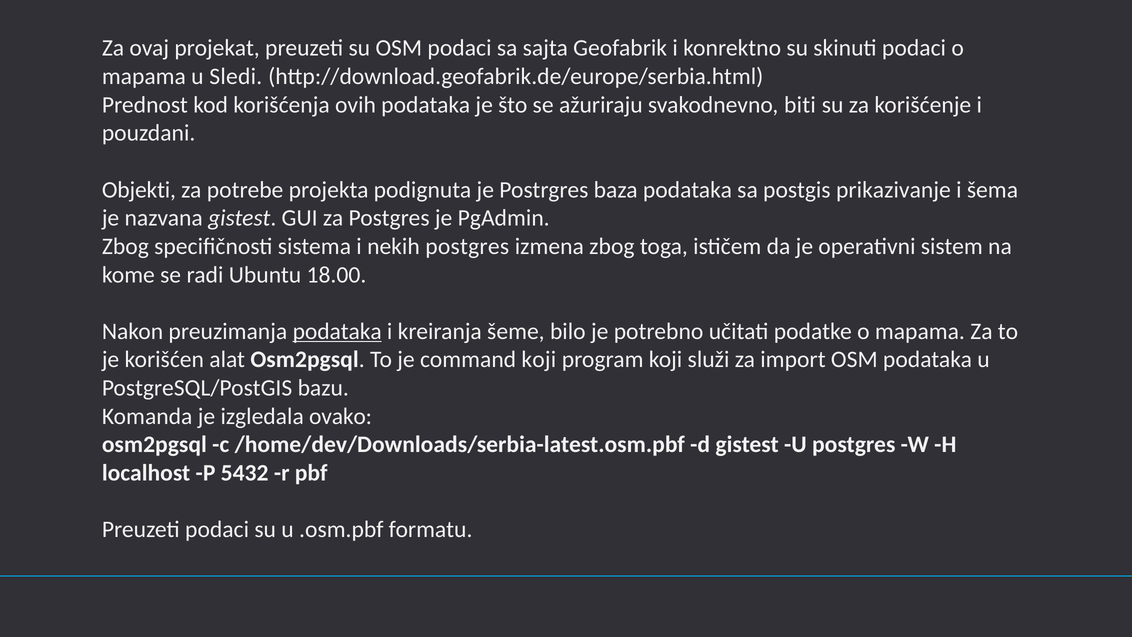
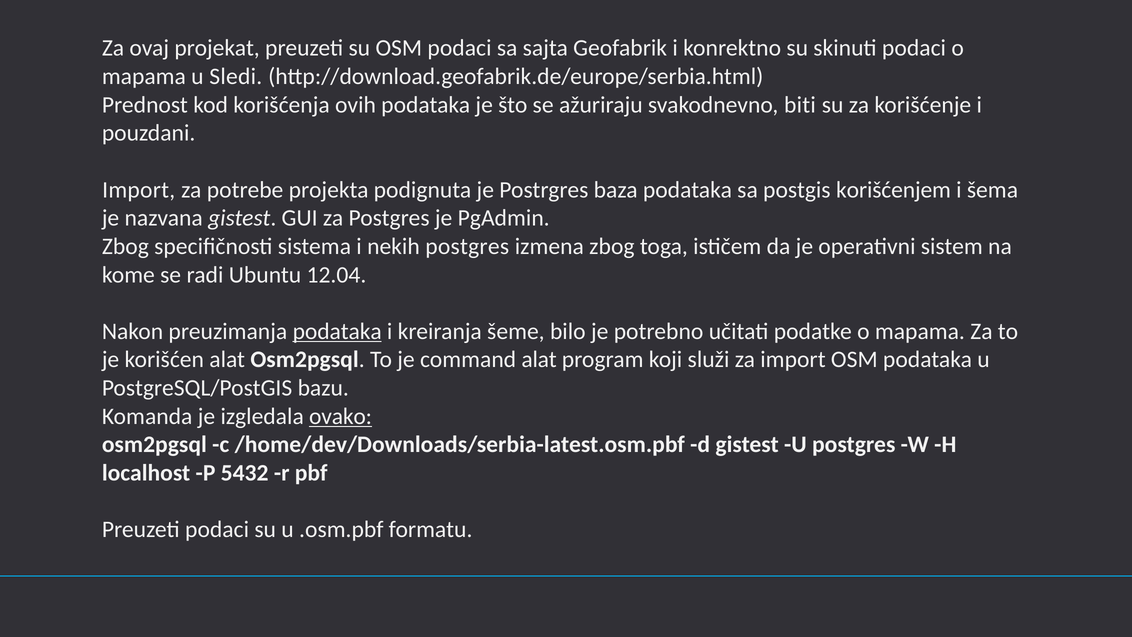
Objekti: Objekti -> Import (139, 190)
prikazivanje: prikazivanje -> korišćenjem (893, 190)
18.00: 18.00 -> 12.04 (336, 275)
command koji: koji -> alat (539, 360)
ovako underline: none -> present (341, 416)
